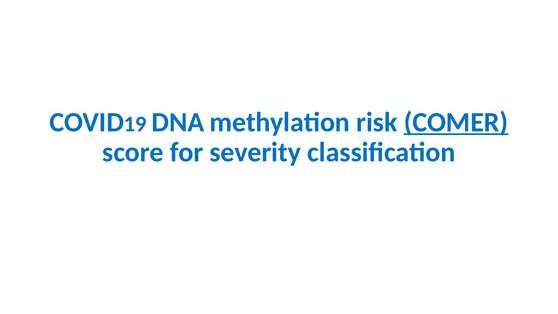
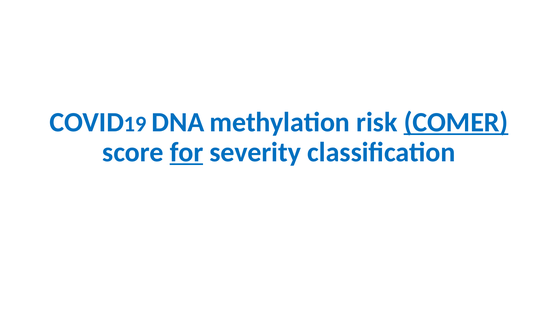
for underline: none -> present (187, 152)
